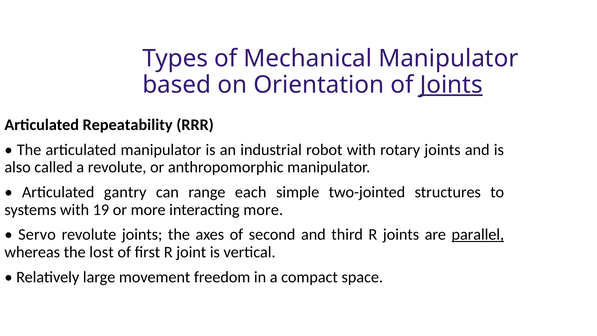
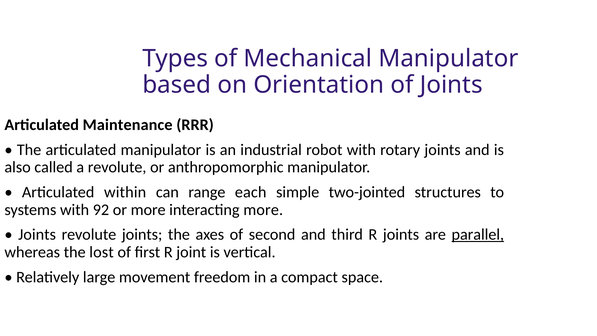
Joints underline: present -> none (451, 85)
Repeatability: Repeatability -> Maintenance (128, 125)
gantry: gantry -> within (125, 192)
19: 19 -> 92 (101, 210)
Servo: Servo -> Joints (37, 235)
